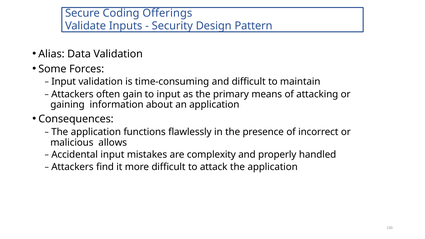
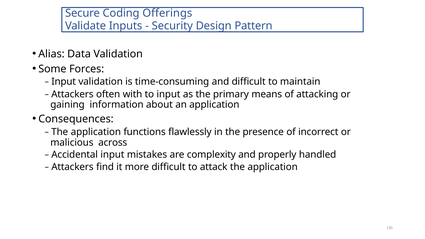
gain: gain -> with (133, 94)
allows: allows -> across (113, 143)
